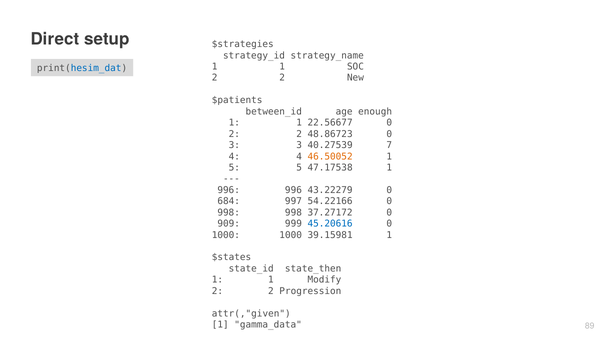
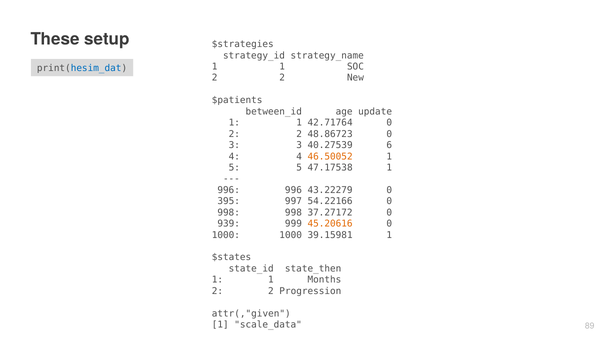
Direct: Direct -> These (55, 39)
enough: enough -> update (375, 111)
22.56677: 22.56677 -> 42.71764 (330, 123)
7: 7 -> 6 (389, 145)
684: 684 -> 395 (229, 201)
909: 909 -> 939 (229, 224)
45.20616 colour: blue -> orange (330, 224)
Modify: Modify -> Months (324, 280)
gamma_data: gamma_data -> scale_data (268, 324)
